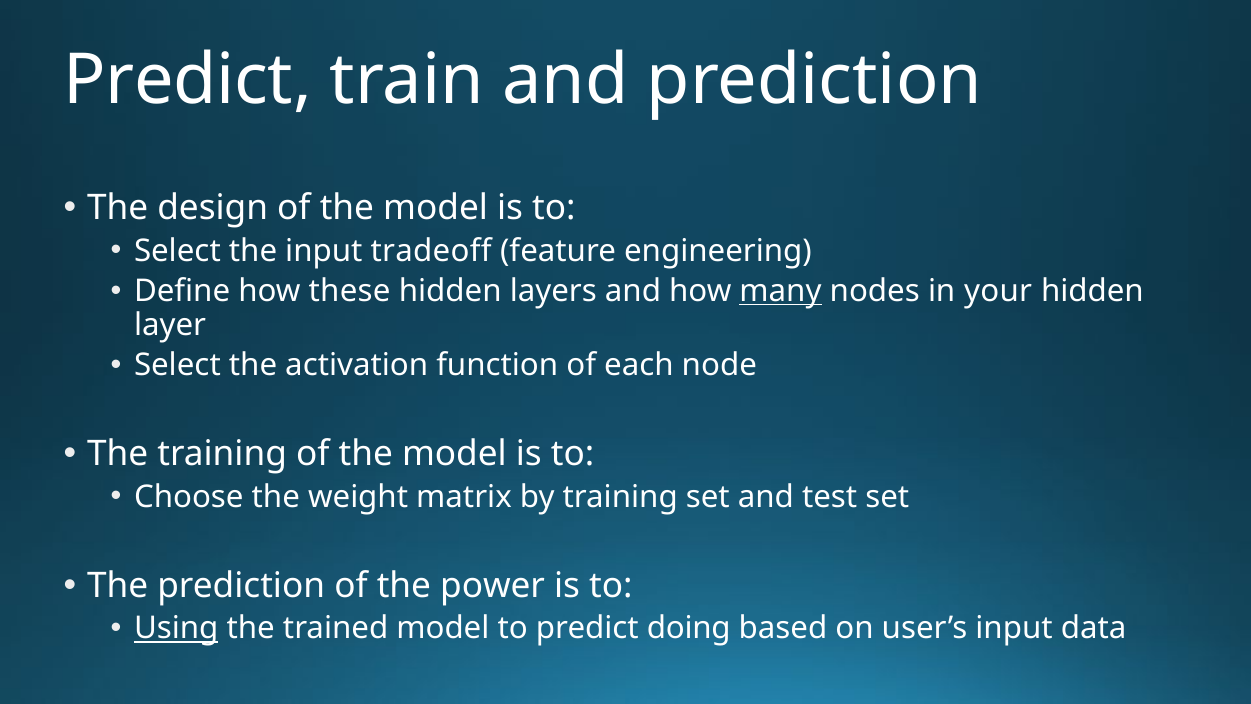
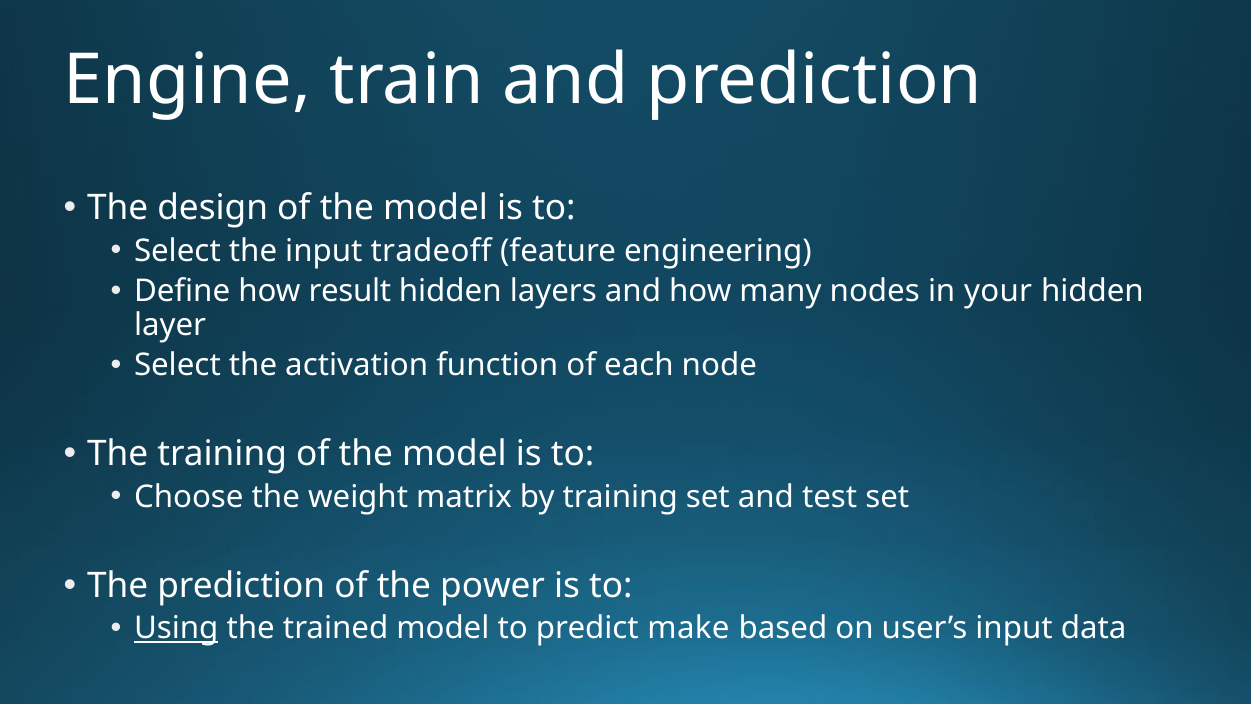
Predict: Predict -> Engine (187, 80)
these: these -> result (350, 291)
many underline: present -> none (780, 291)
doing: doing -> make (689, 628)
